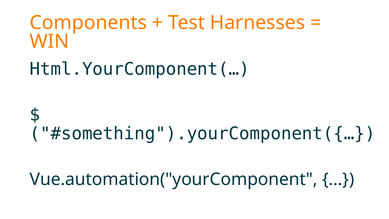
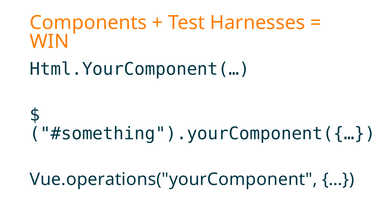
Vue.automation("yourComponent: Vue.automation("yourComponent -> Vue.operations("yourComponent (174, 179)
